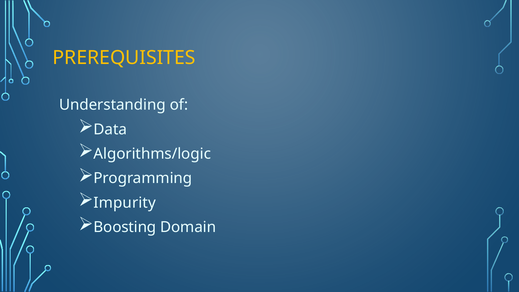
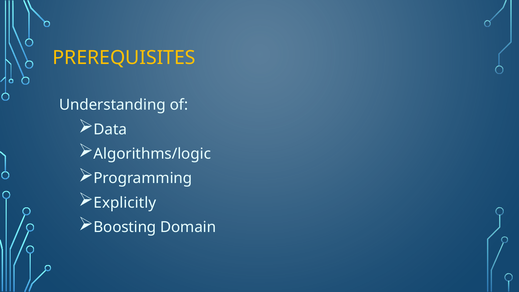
Impurity: Impurity -> Explicitly (125, 203)
